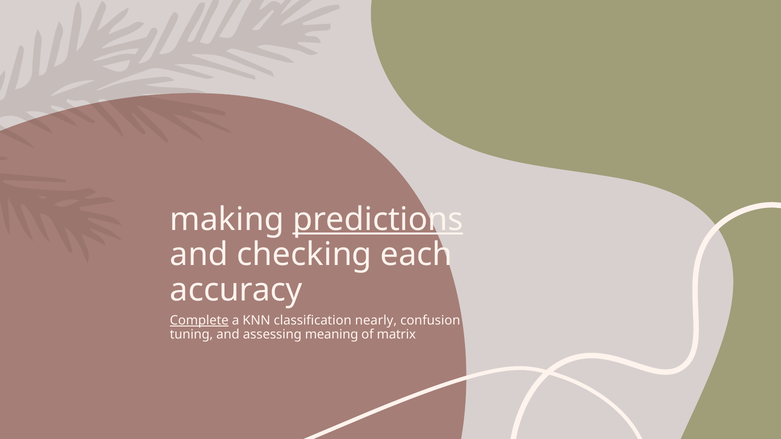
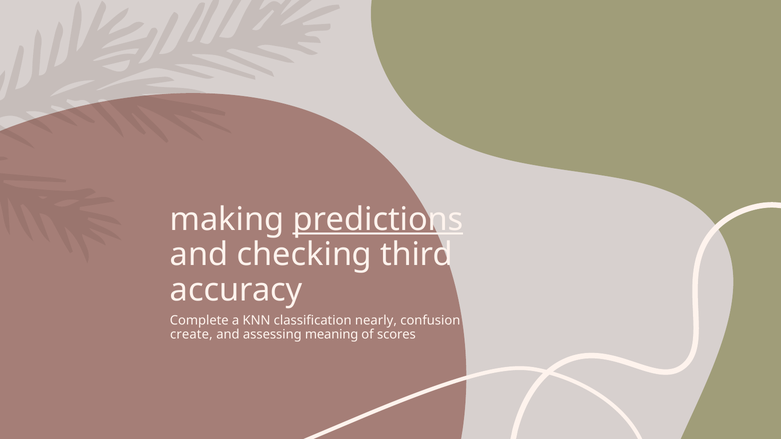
each: each -> third (417, 255)
Complete underline: present -> none (199, 321)
tuning: tuning -> create (191, 335)
matrix: matrix -> scores (396, 335)
